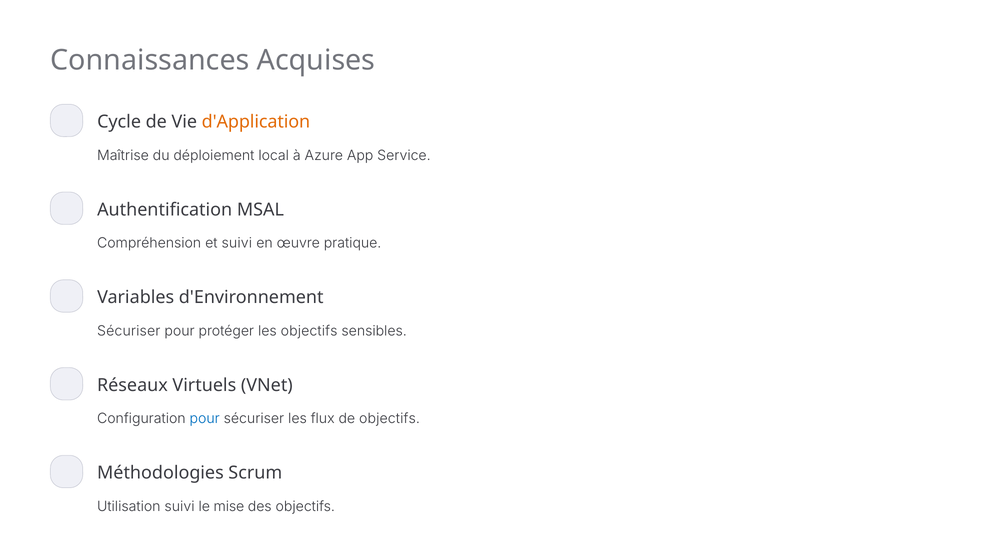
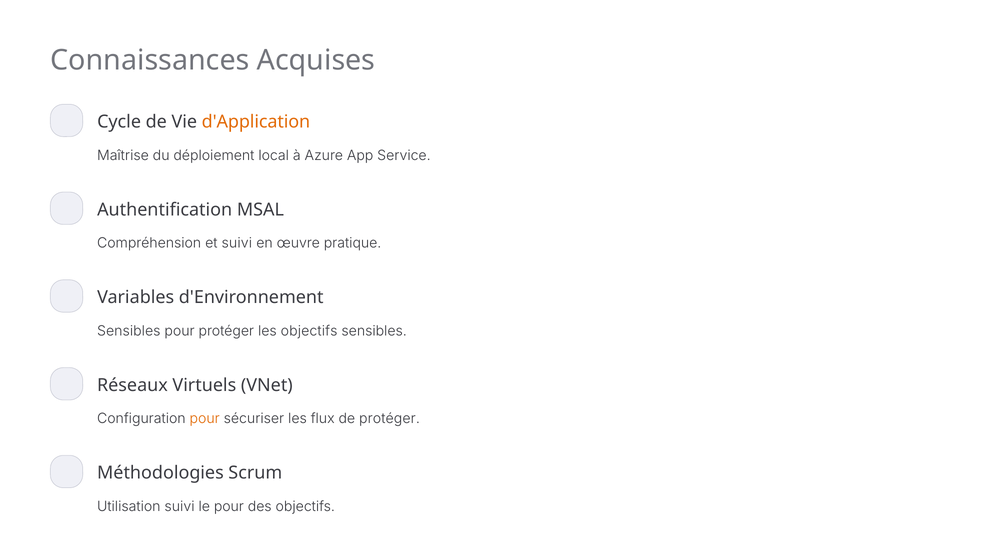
Sécuriser: Sécuriser -> Sensibles (129, 331)
pour colour: blue -> orange (205, 419)
de objectifs: objectifs -> protéger (389, 419)
le mise: mise -> pour (229, 507)
